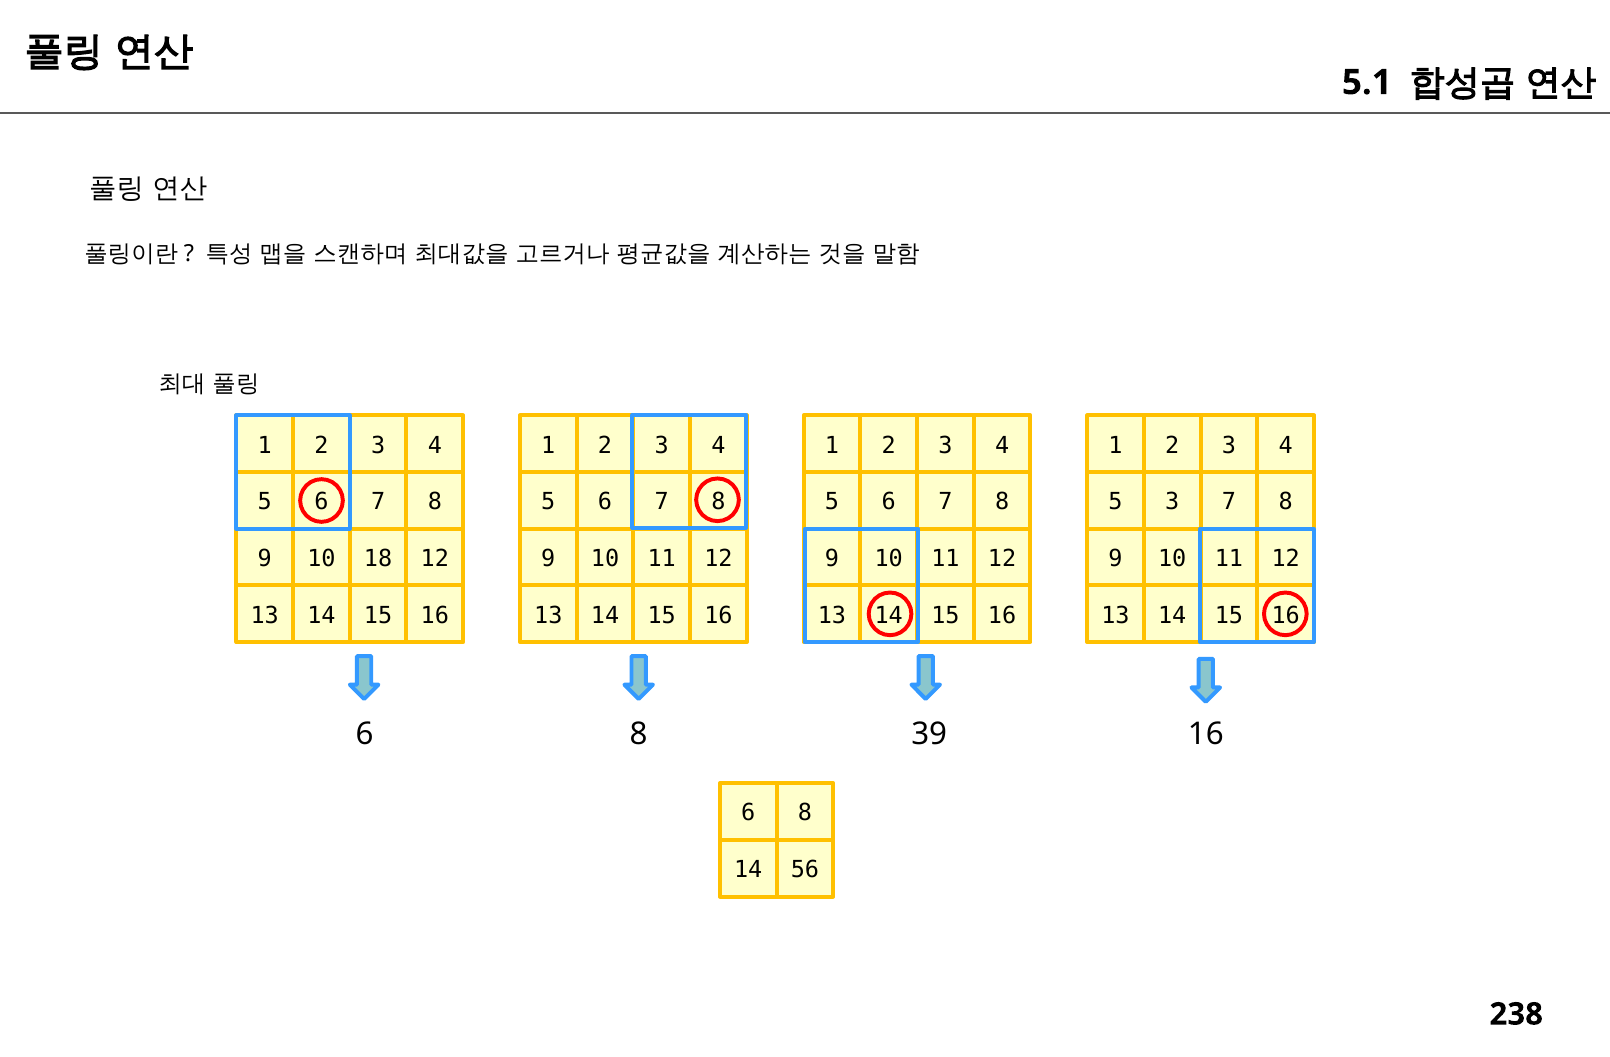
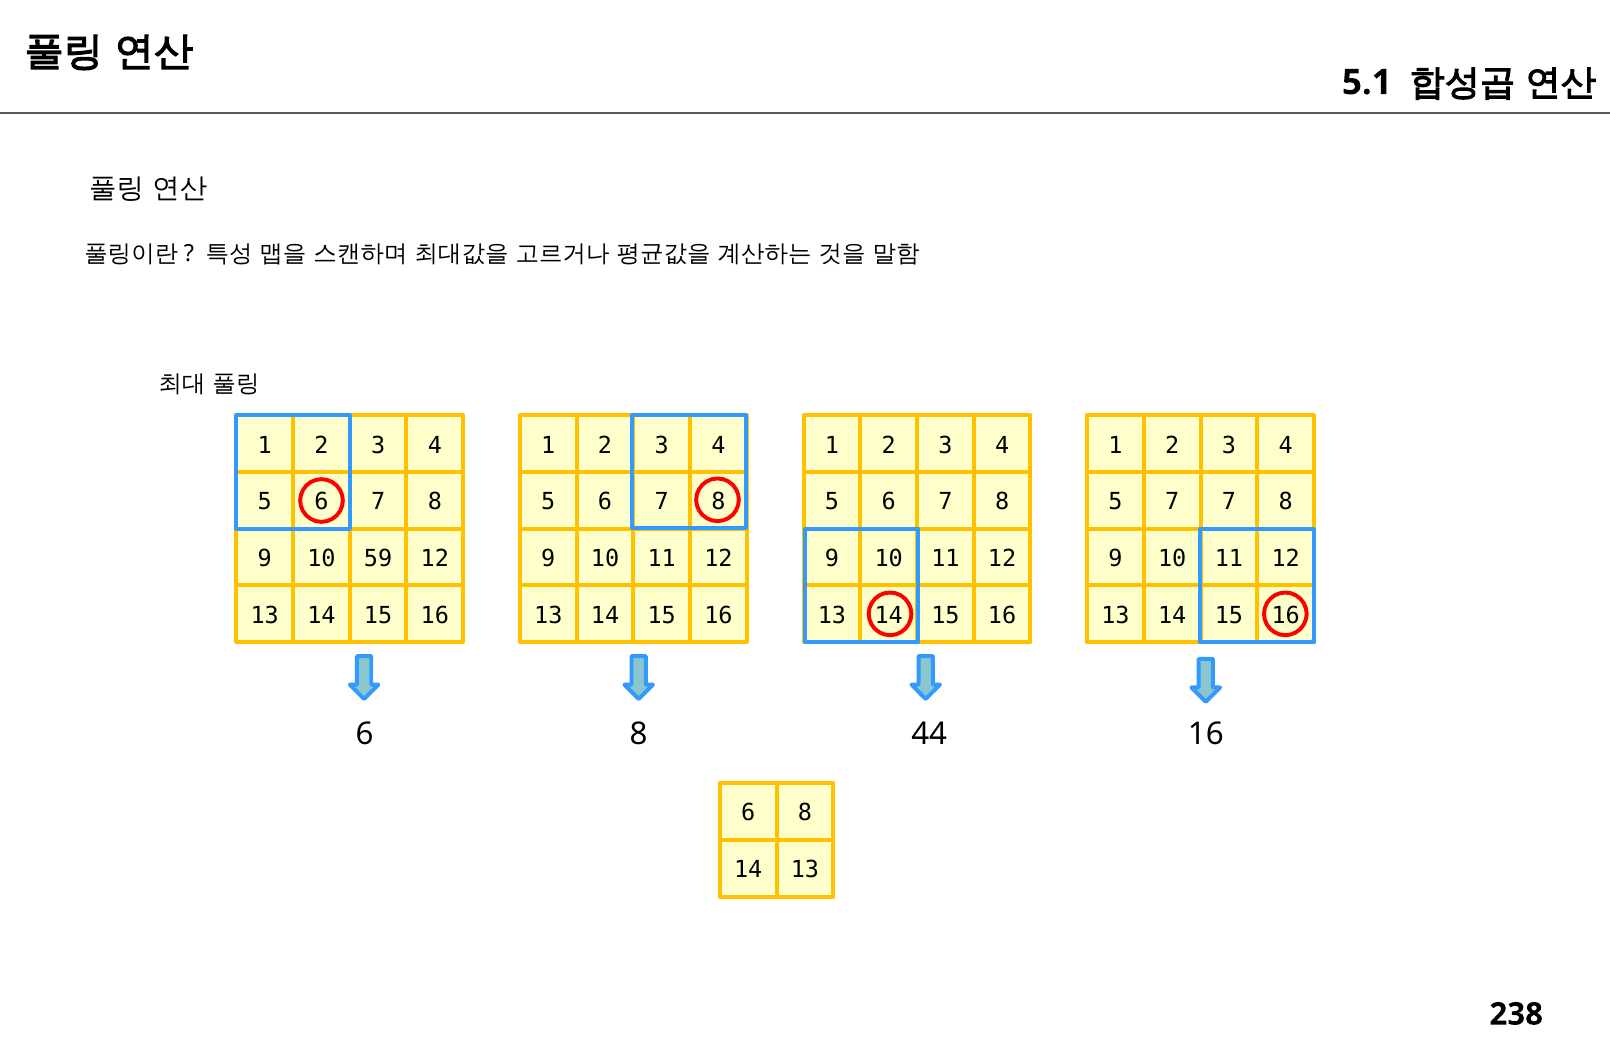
3: 3 -> 7 (1172, 502)
18: 18 -> 59 (378, 559)
39: 39 -> 44 (929, 734)
14 56: 56 -> 13 (805, 870)
